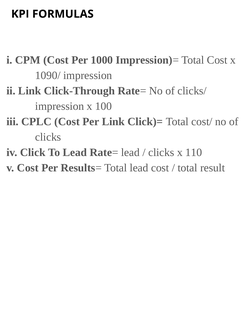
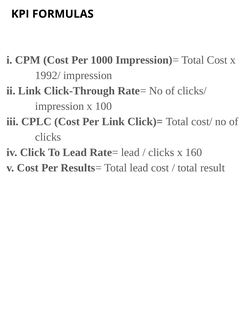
1090/: 1090/ -> 1992/ (48, 75)
110: 110 -> 160 (194, 152)
